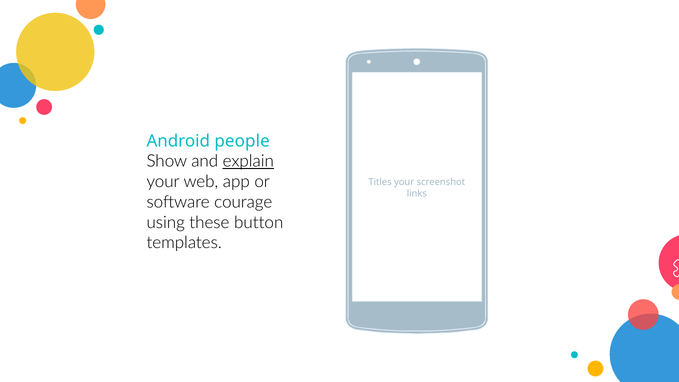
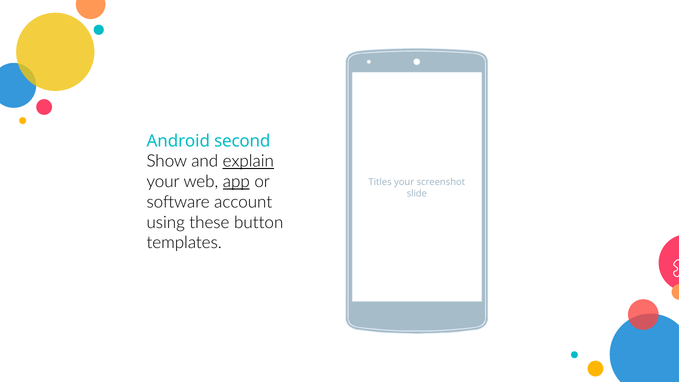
people: people -> second (242, 141)
app underline: none -> present (236, 182)
links: links -> slide (417, 194)
courage: courage -> account (243, 202)
